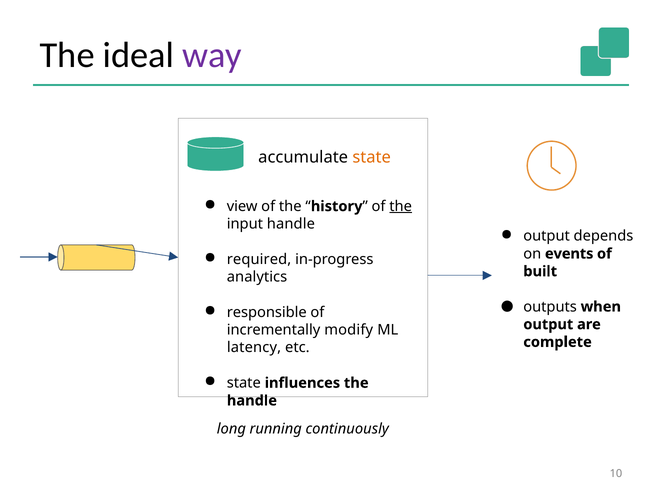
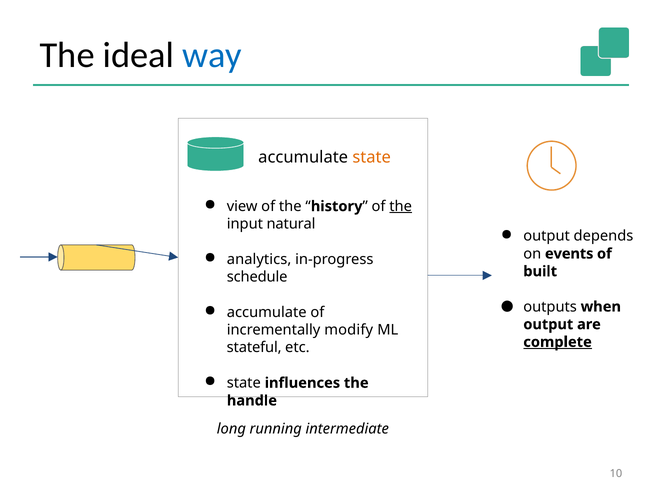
way colour: purple -> blue (212, 55)
input handle: handle -> natural (291, 224)
required: required -> analytics (259, 259)
analytics: analytics -> schedule (257, 277)
responsible: responsible -> accumulate (267, 312)
complete underline: none -> present (558, 342)
latency: latency -> stateful (254, 347)
continuously: continuously -> intermediate (347, 429)
